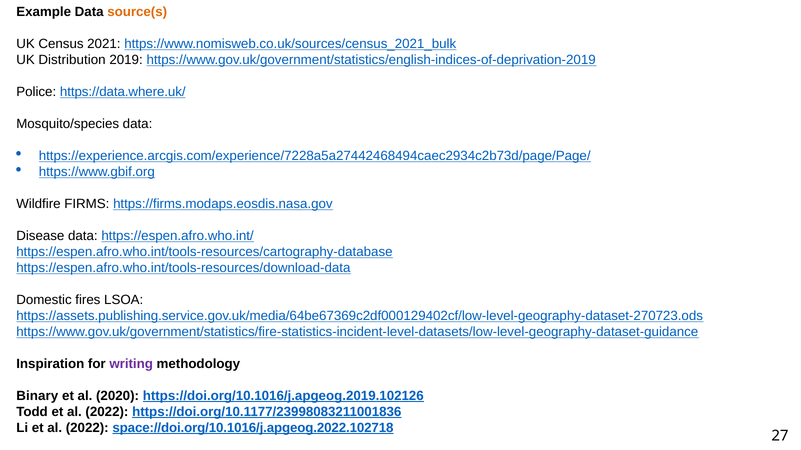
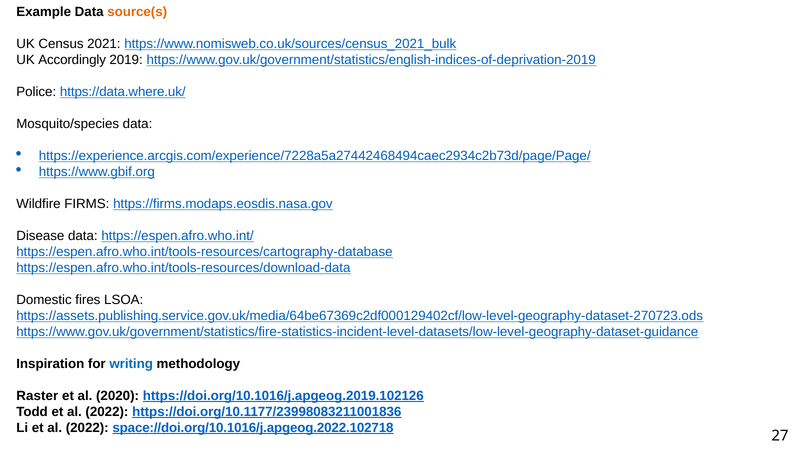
Distribution: Distribution -> Accordingly (72, 60)
writing colour: purple -> blue (131, 364)
Binary: Binary -> Raster (37, 396)
